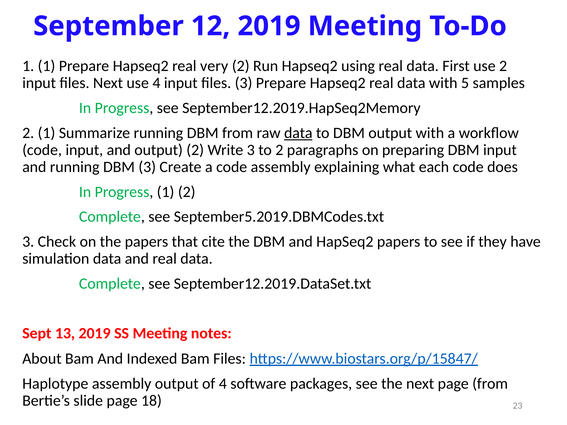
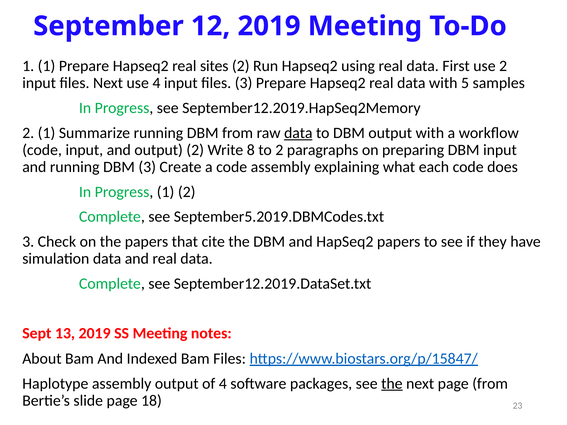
very: very -> sites (214, 66)
Write 3: 3 -> 8 (251, 150)
the underline: none -> present (392, 384)
